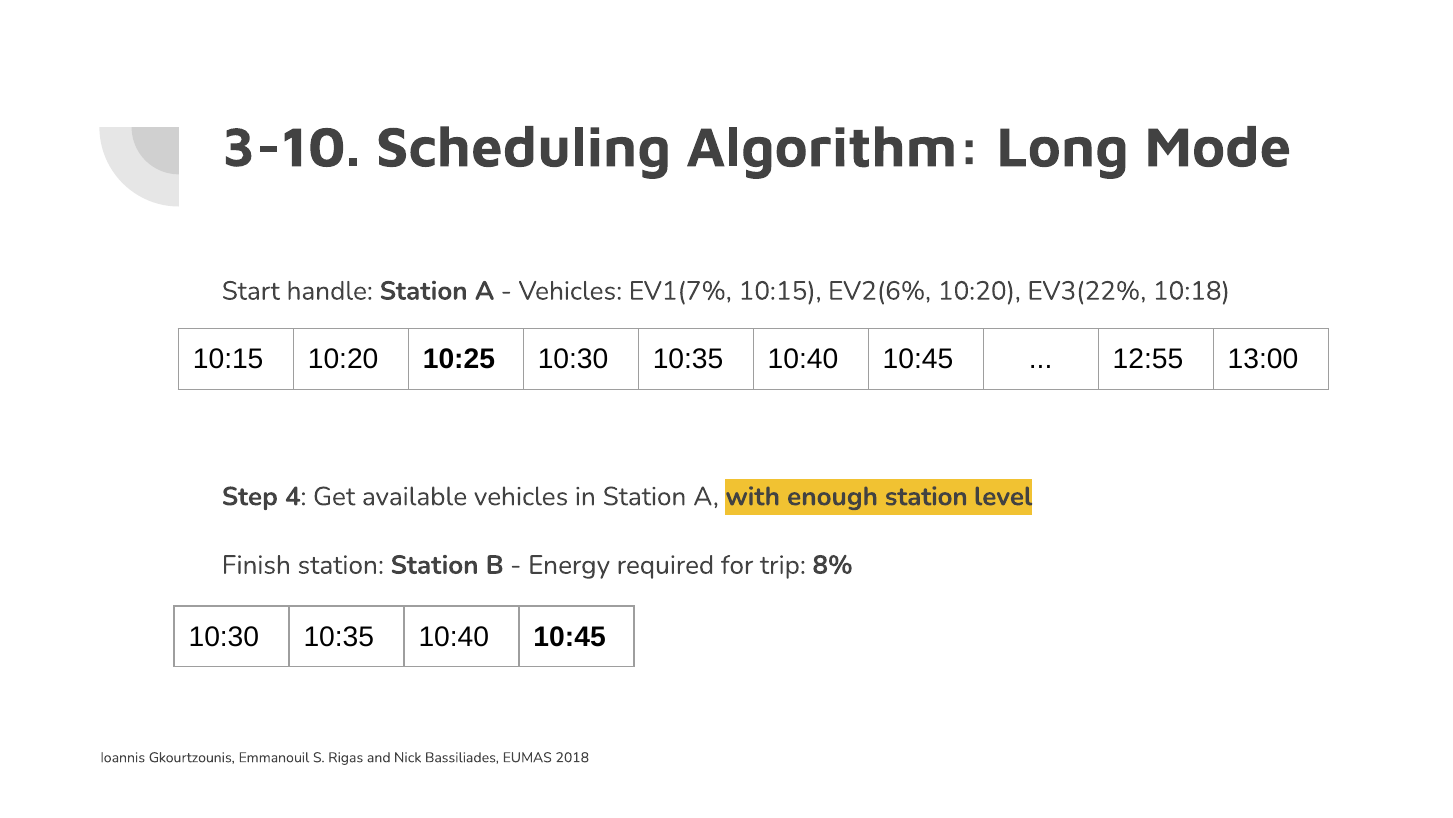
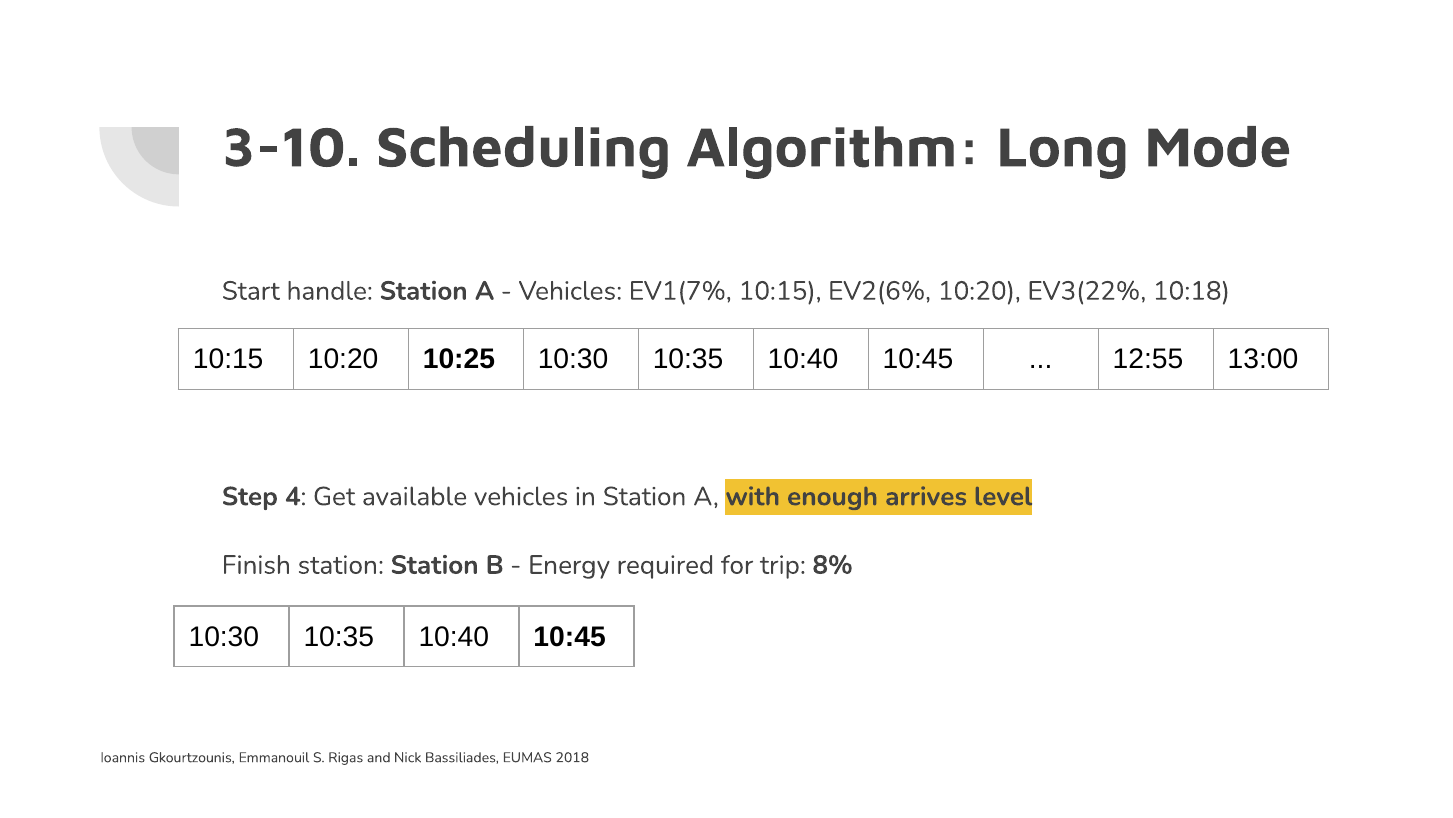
enough station: station -> arrives (926, 496)
